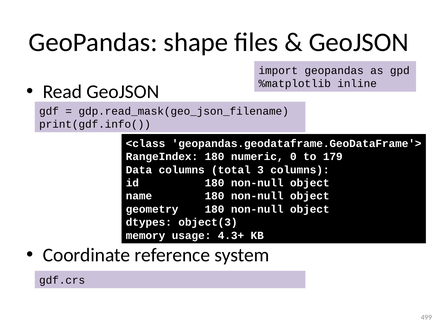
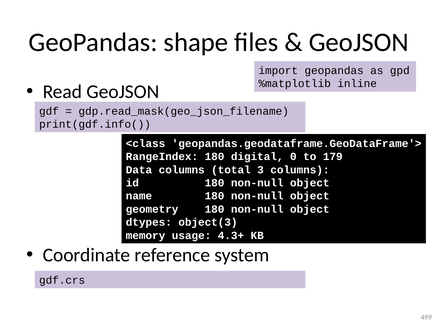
numeric: numeric -> digital (257, 157)
